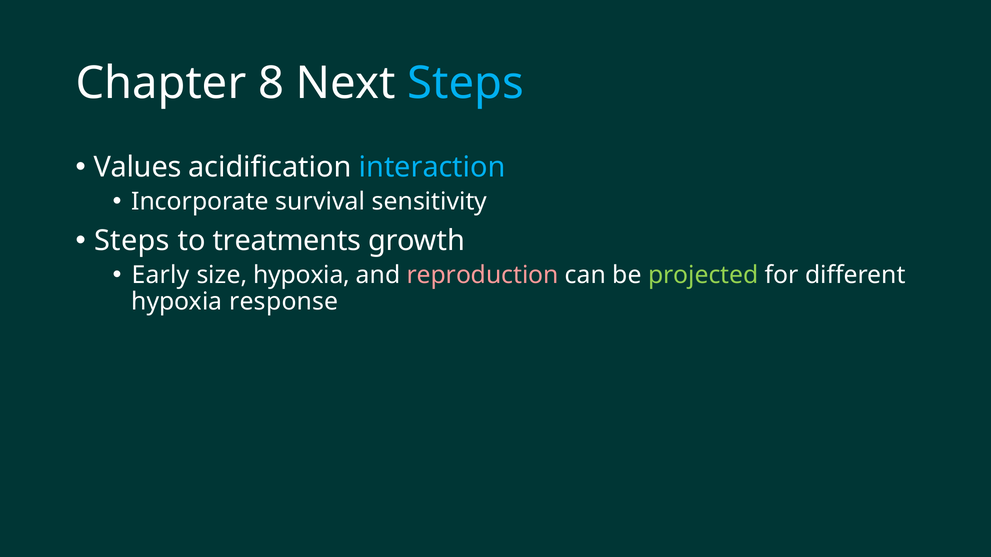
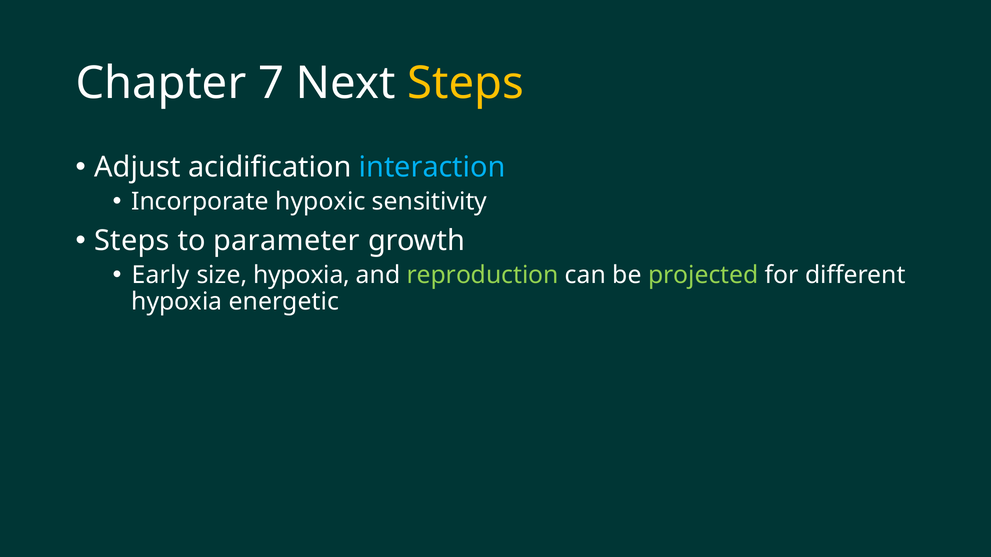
8: 8 -> 7 (271, 83)
Steps colour: light blue -> yellow (466, 83)
Values: Values -> Adjust (137, 168)
survival: survival -> hypoxic (320, 202)
treatments: treatments -> parameter (287, 241)
reproduction colour: pink -> light green (483, 275)
response: response -> energetic (284, 302)
